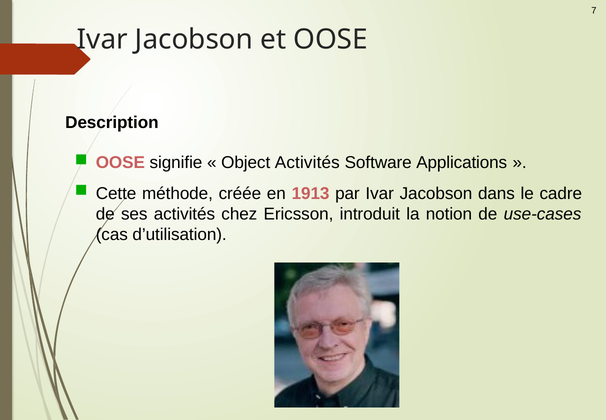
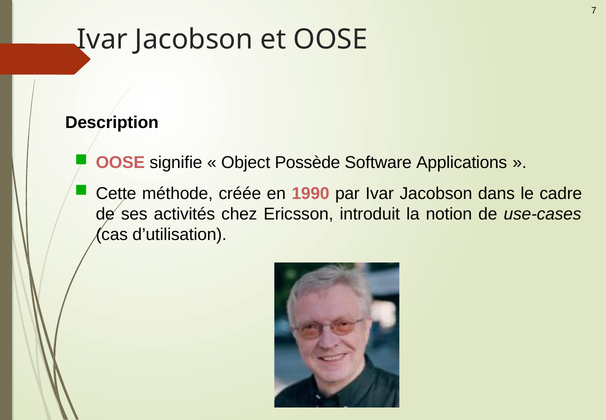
Object Activités: Activités -> Possède (307, 163)
1913: 1913 -> 1990 (311, 193)
